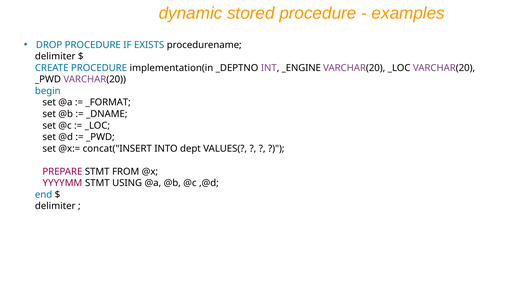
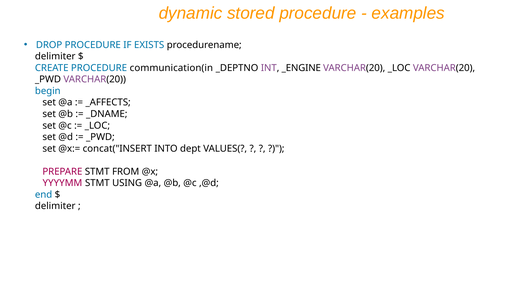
implementation(in: implementation(in -> communication(in (171, 68)
_FORMAT: _FORMAT -> _AFFECTS (108, 103)
